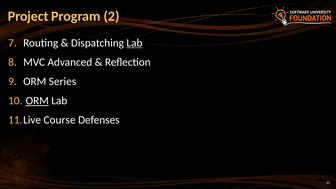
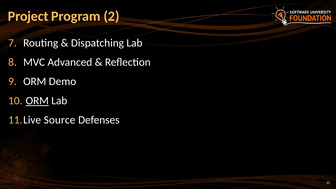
Lab underline: present -> none (134, 43)
Series: Series -> Demo (63, 81)
Course: Course -> Source (60, 120)
